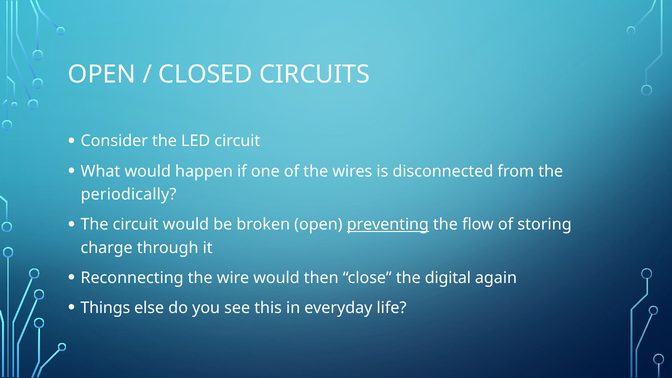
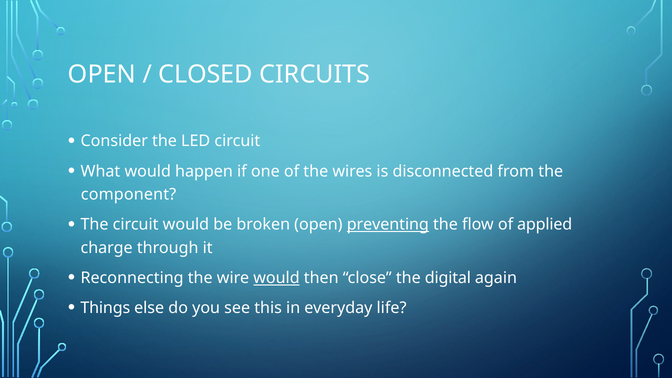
periodically: periodically -> component (129, 194)
storing: storing -> applied (545, 225)
would underline: none -> present (276, 278)
